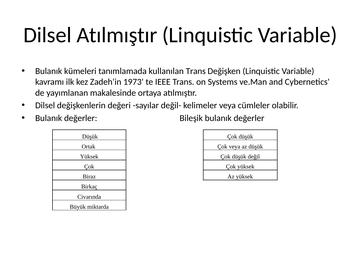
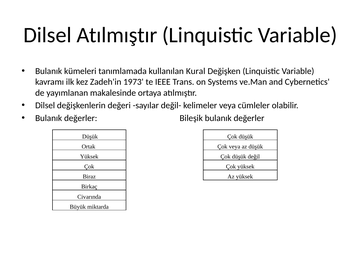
kullanılan Trans: Trans -> Kural (196, 71)
